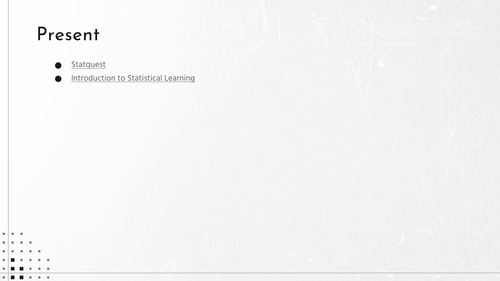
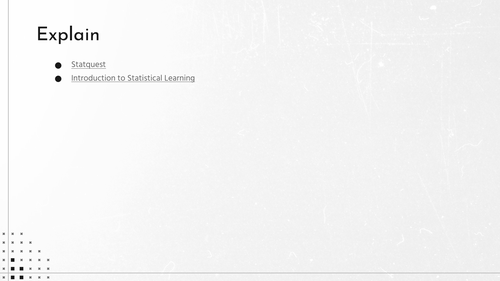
Present: Present -> Explain (68, 34)
